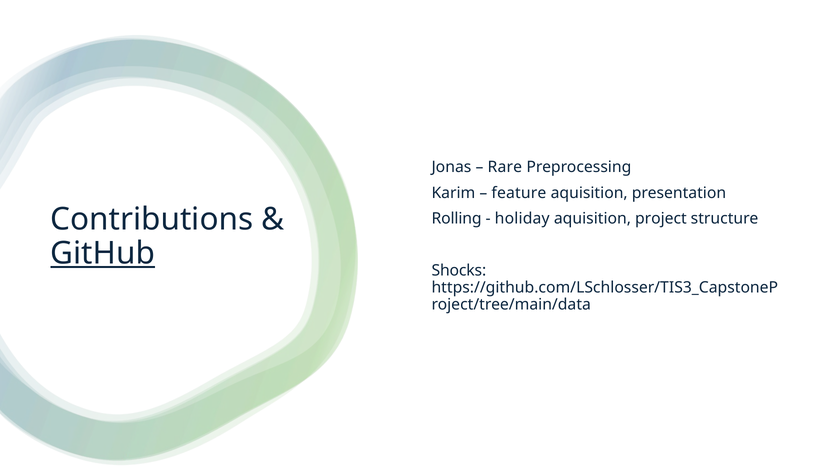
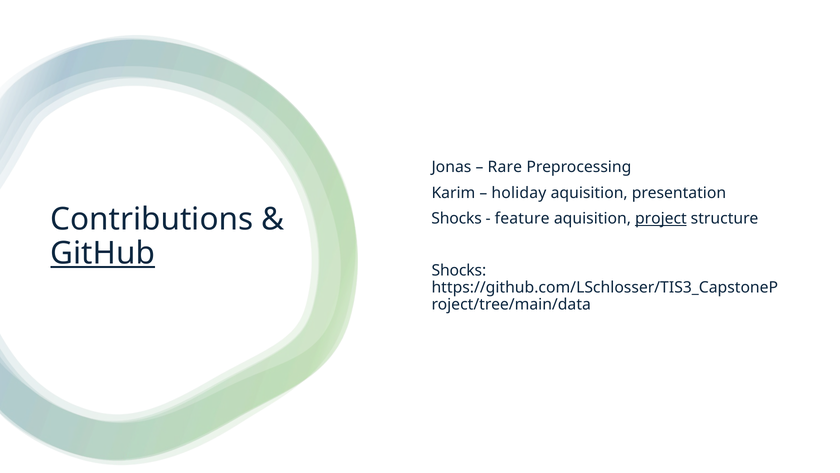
feature: feature -> holiday (519, 193)
Rolling: Rolling -> Shocks (457, 219)
holiday: holiday -> feature (522, 219)
project underline: none -> present (661, 219)
